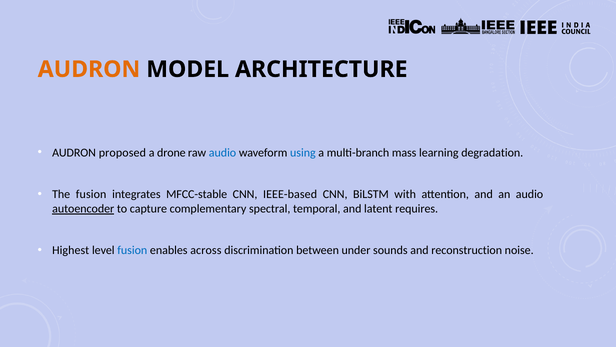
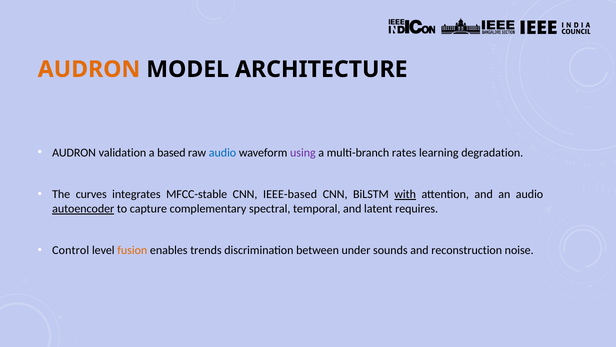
proposed: proposed -> validation (122, 152)
drone: drone -> based (171, 152)
using colour: blue -> purple (303, 152)
mass: mass -> rates (404, 152)
The fusion: fusion -> curves (91, 194)
with underline: none -> present (405, 194)
Highest: Highest -> Control (71, 250)
fusion colour: blue -> orange (132, 250)
across: across -> trends (206, 250)
